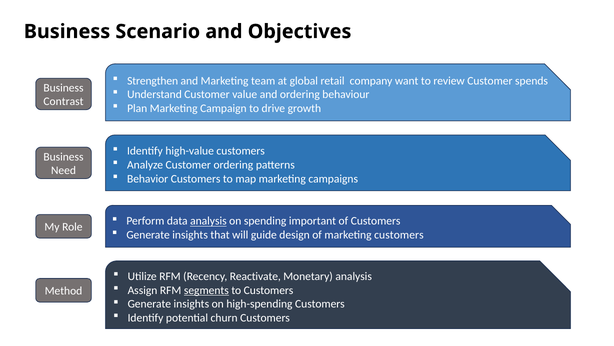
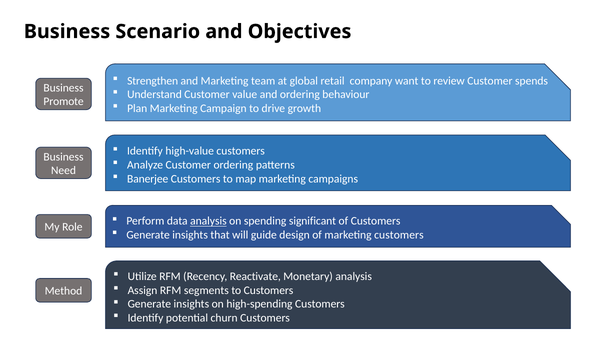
Contrast: Contrast -> Promote (64, 101)
Behavior: Behavior -> Banerjee (148, 179)
important: important -> significant (313, 221)
segments underline: present -> none (206, 290)
